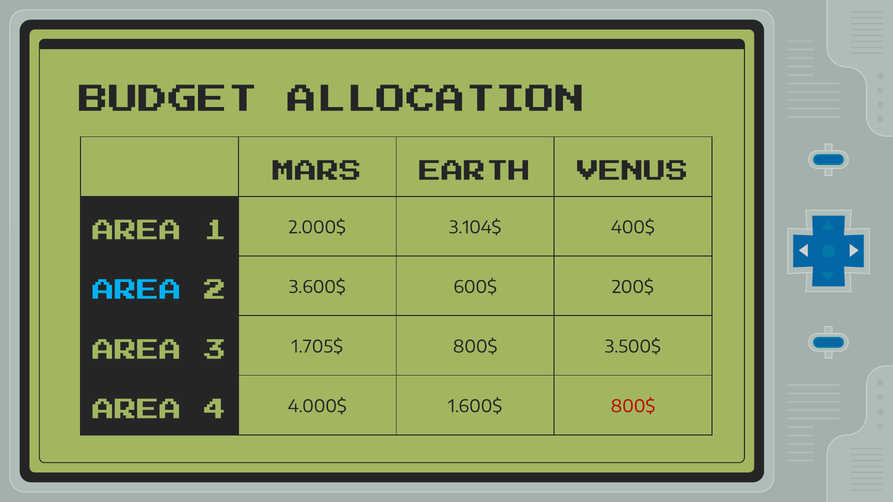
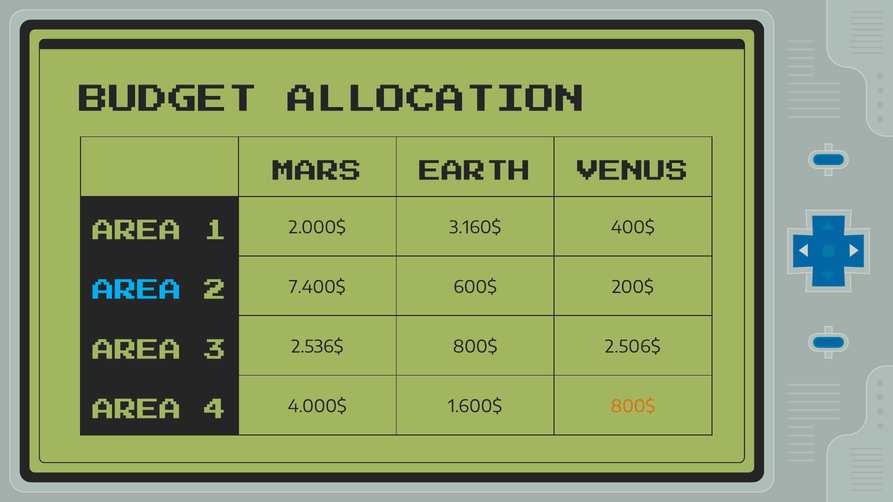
3.104$: 3.104$ -> 3.160$ (475, 228)
3.600$: 3.600$ -> 7.400$ (317, 287)
1.705$: 1.705$ -> 2.536$ (317, 347)
3.500$: 3.500$ -> 2.506$ (633, 347)
800$ colour: red -> orange (633, 407)
